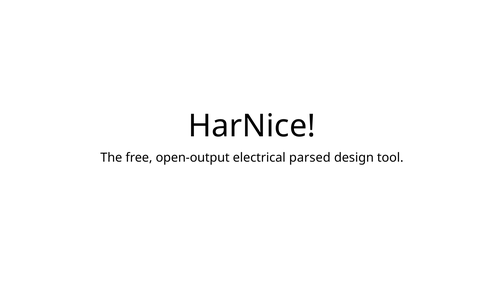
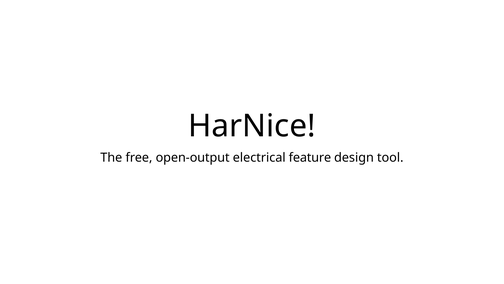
parsed: parsed -> feature (310, 158)
